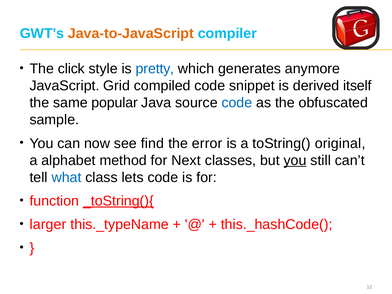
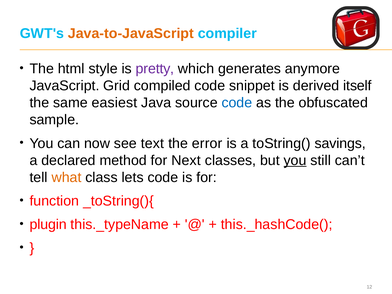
click: click -> html (71, 69)
pretty colour: blue -> purple (155, 69)
popular: popular -> easiest (114, 103)
find: find -> text (152, 143)
original: original -> savings (340, 143)
alphabet: alphabet -> declared (68, 160)
what colour: blue -> orange (66, 177)
_toString(){ underline: present -> none (118, 201)
larger: larger -> plugin (48, 224)
